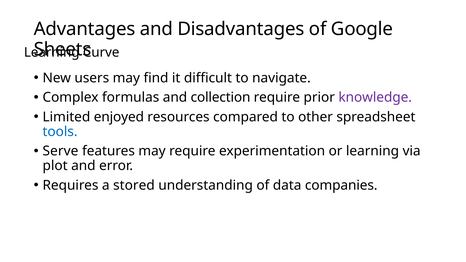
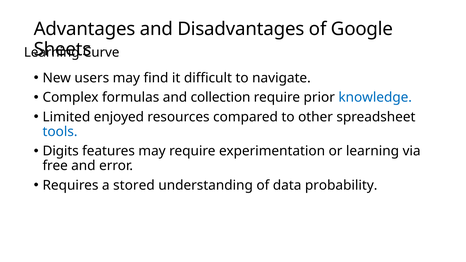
knowledge colour: purple -> blue (375, 97)
Serve: Serve -> Digits (61, 151)
plot: plot -> free (55, 166)
companies: companies -> probability (341, 185)
